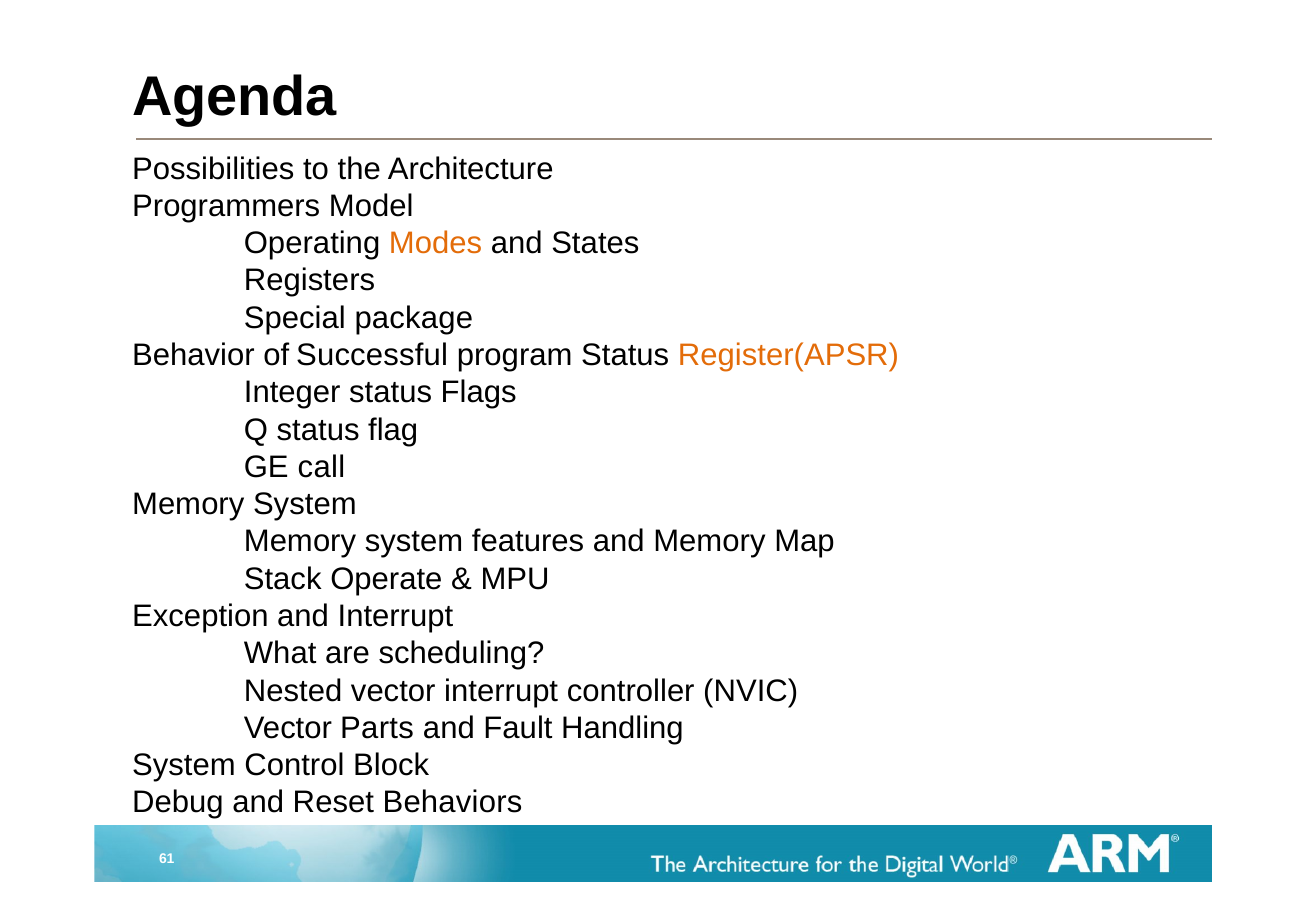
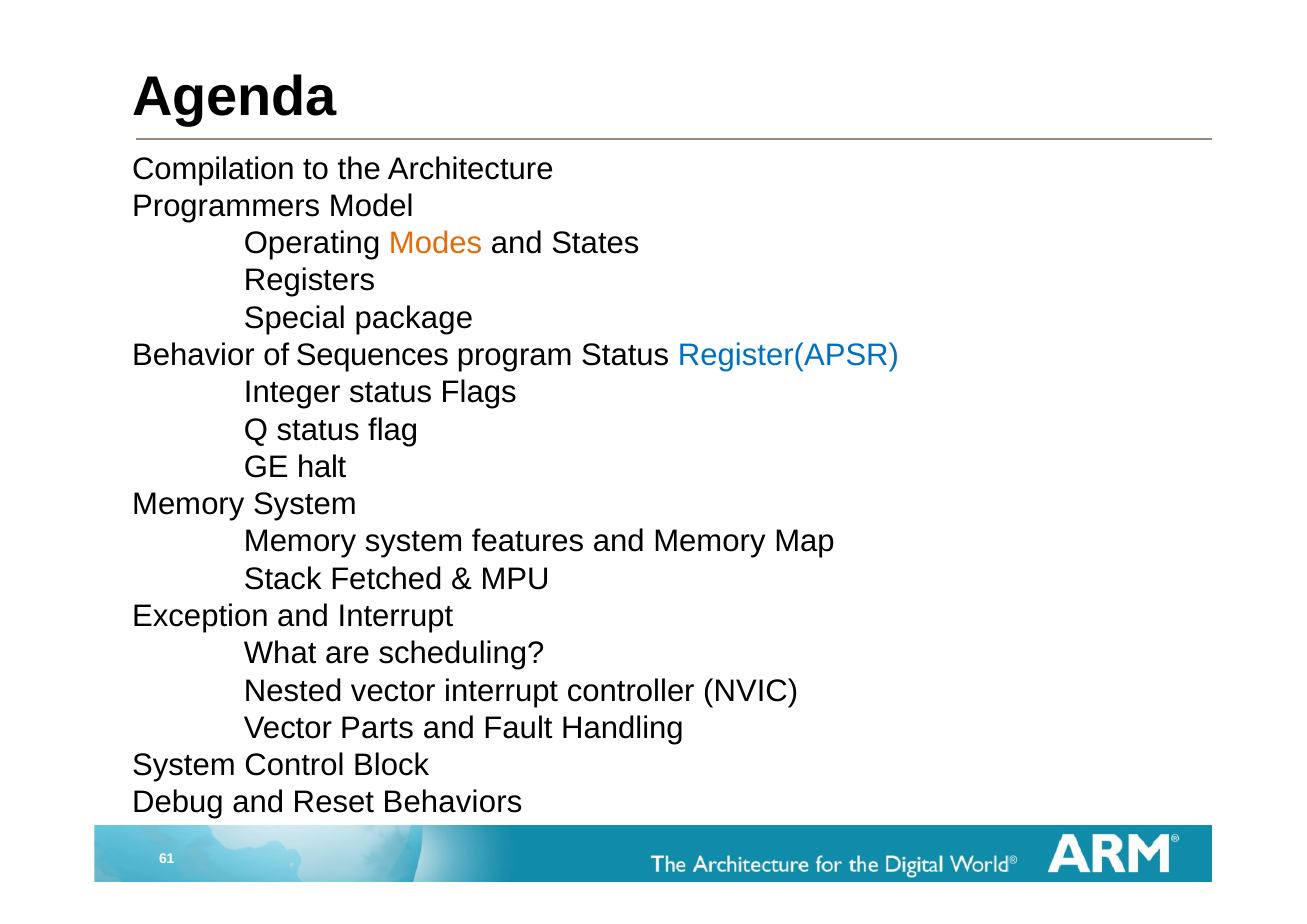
Possibilities: Possibilities -> Compilation (213, 169)
Successful: Successful -> Sequences (372, 355)
Register(APSR colour: orange -> blue (788, 355)
call: call -> halt (322, 467)
Operate: Operate -> Fetched (386, 579)
